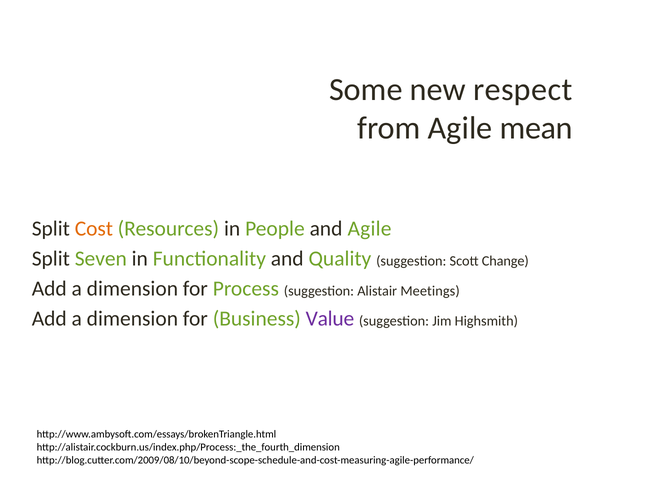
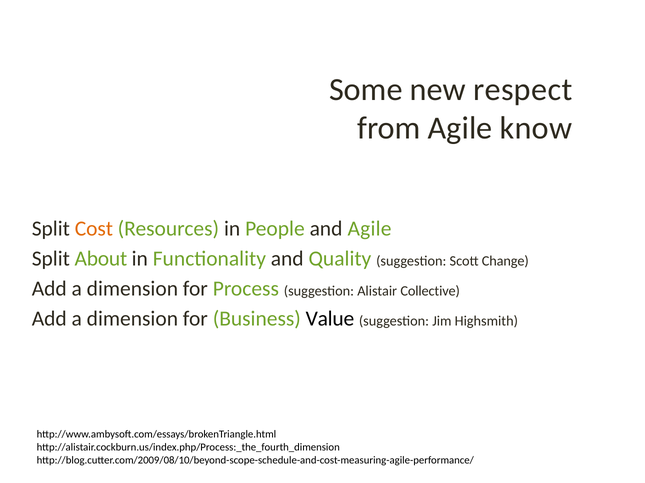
mean: mean -> know (536, 129)
Seven: Seven -> About (101, 259)
Meetings: Meetings -> Collective (430, 292)
Value colour: purple -> black (330, 319)
